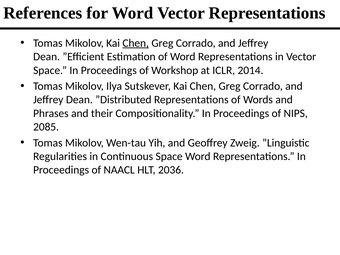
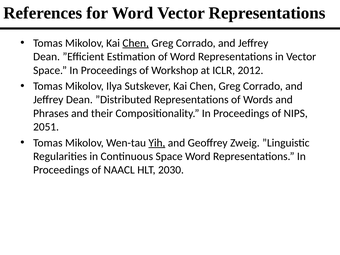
2014: 2014 -> 2012 (250, 70)
2085: 2085 -> 2051 (46, 127)
Yih underline: none -> present (157, 143)
2036: 2036 -> 2030 (171, 170)
